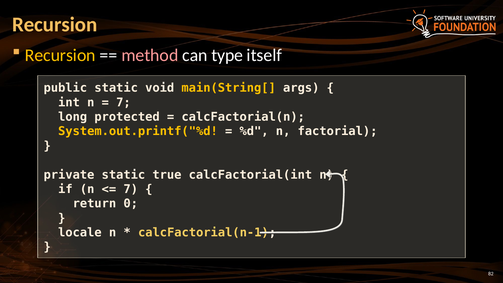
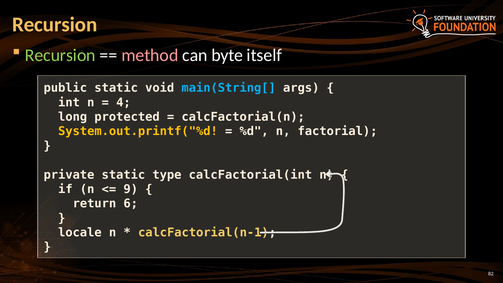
Recursion colour: yellow -> light green (60, 55)
type: type -> byte (227, 55)
main(String[ colour: yellow -> light blue (229, 88)
7: 7 -> 4 (123, 102)
true: true -> type (167, 175)
7: 7 -> 9 (131, 189)
0: 0 -> 6 (131, 204)
